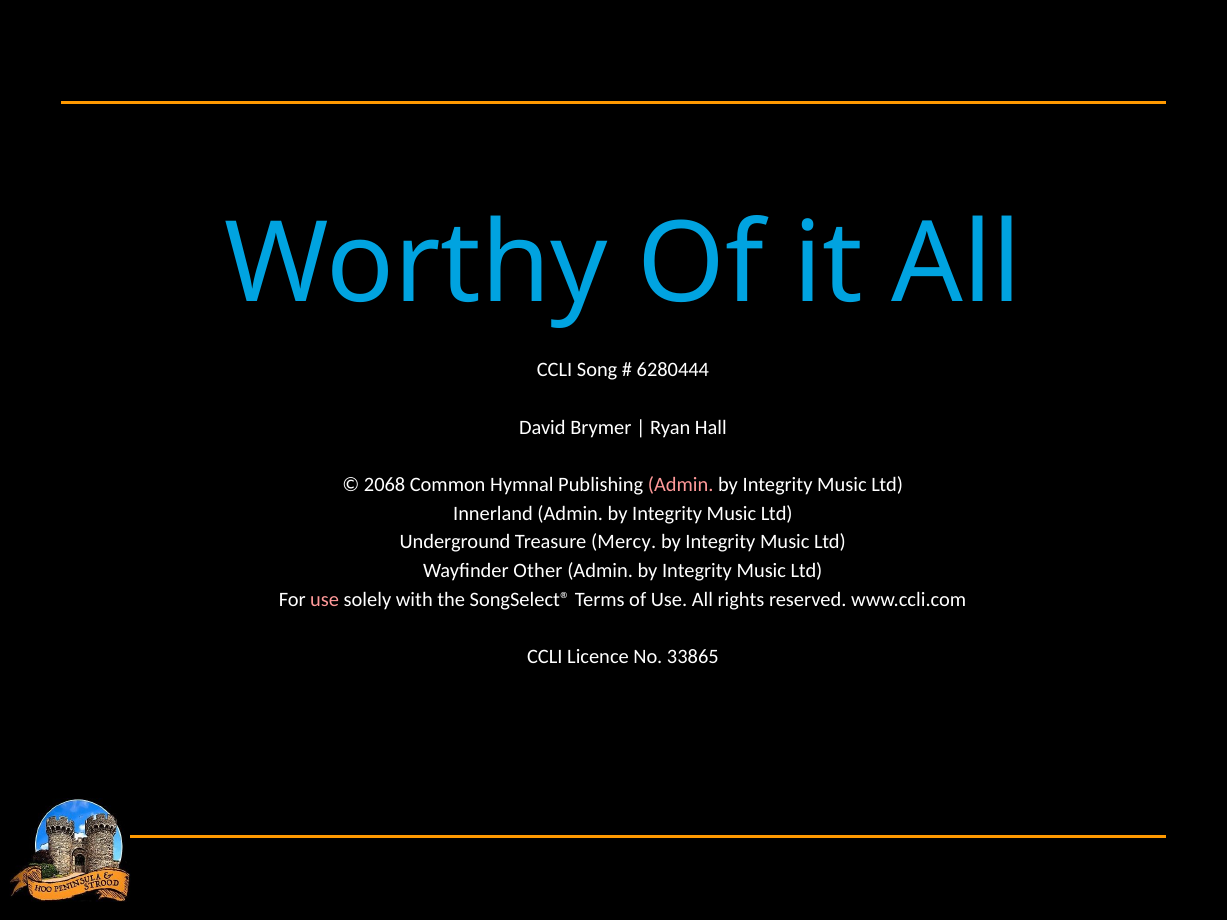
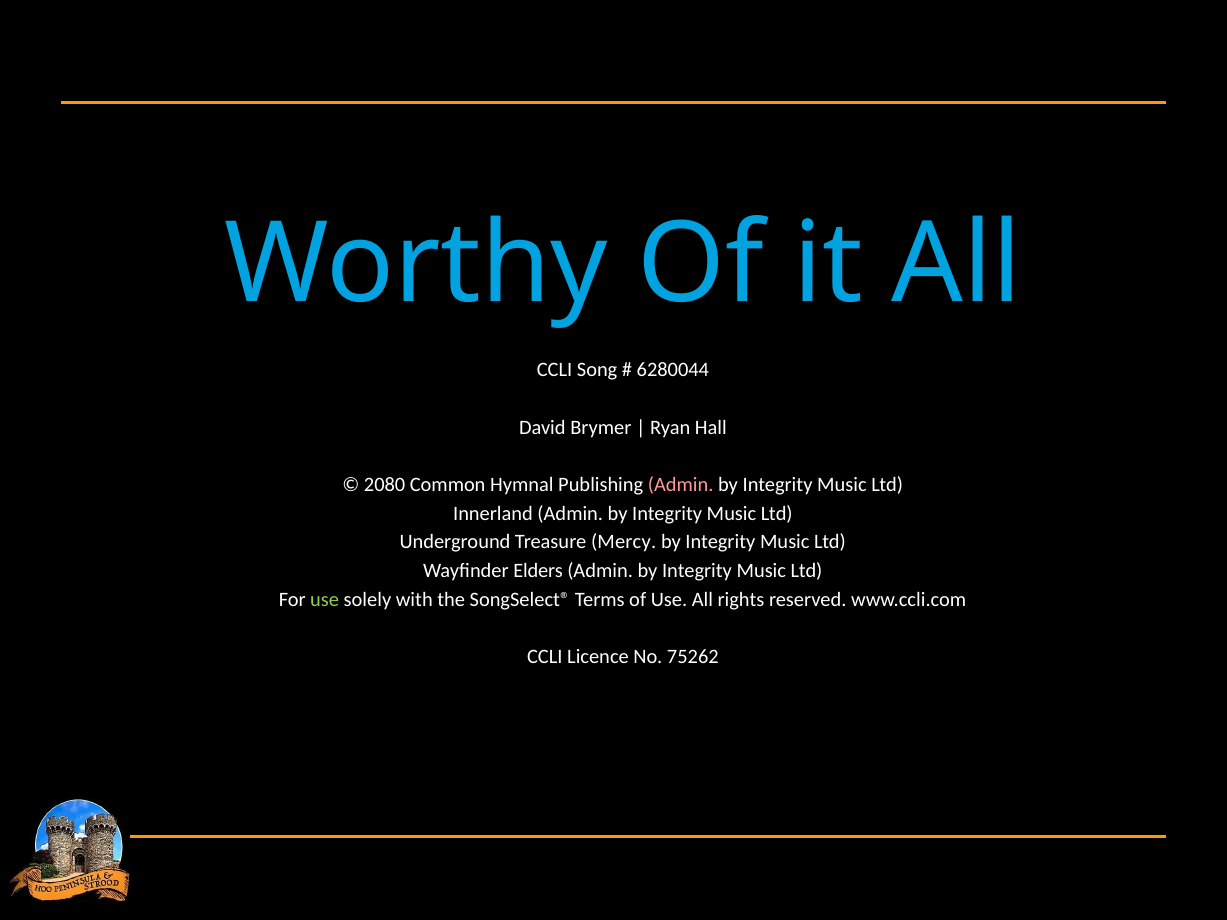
6280444: 6280444 -> 6280044 (673, 370)
2068: 2068 -> 2080 (385, 485)
Other: Other -> Elders (538, 571)
use colour: pink -> light green (325, 600)
33865: 33865 -> 75262 (693, 657)
